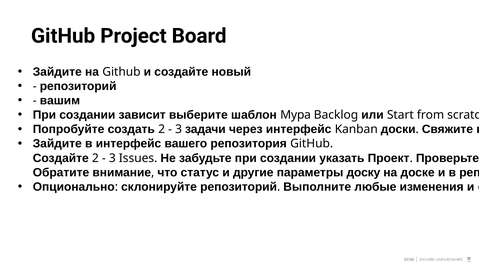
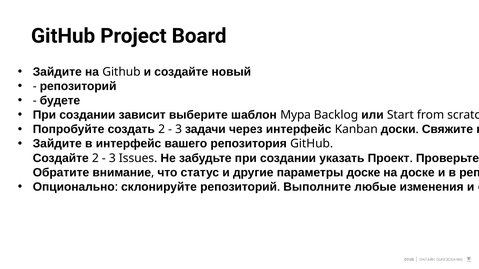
вашим: вашим -> будете (60, 101)
параметры доску: доску -> доске (363, 173)
